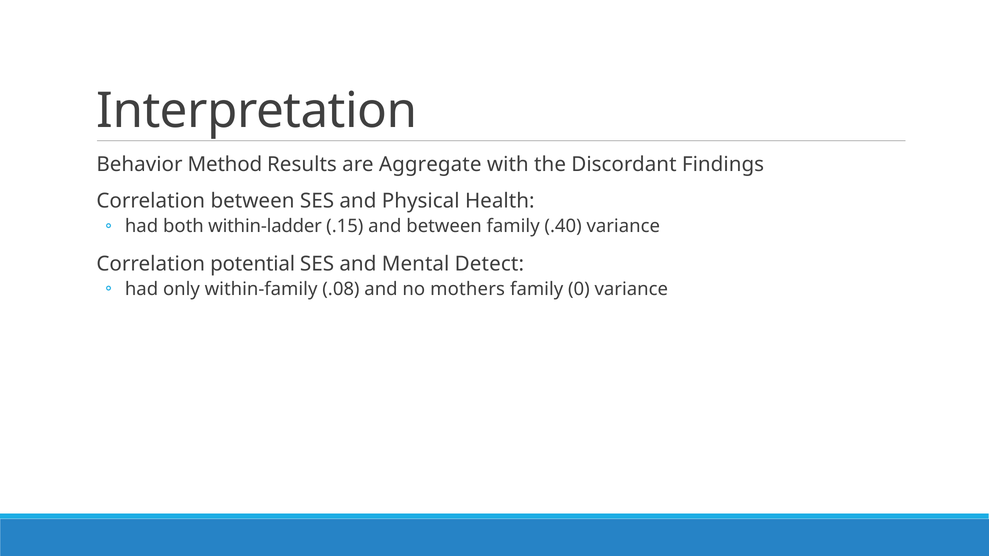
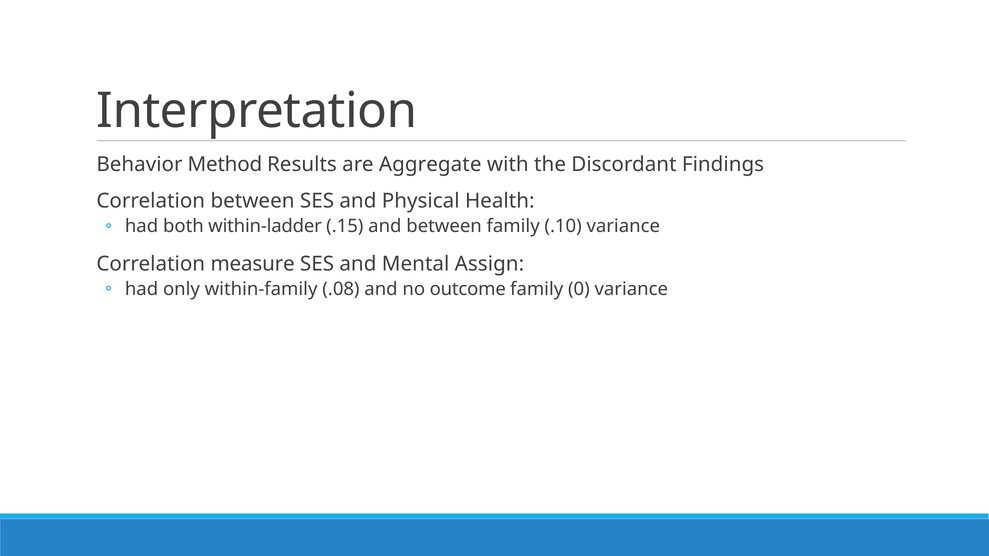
.40: .40 -> .10 (563, 226)
potential: potential -> measure (253, 264)
Detect: Detect -> Assign (489, 264)
mothers: mothers -> outcome (468, 289)
